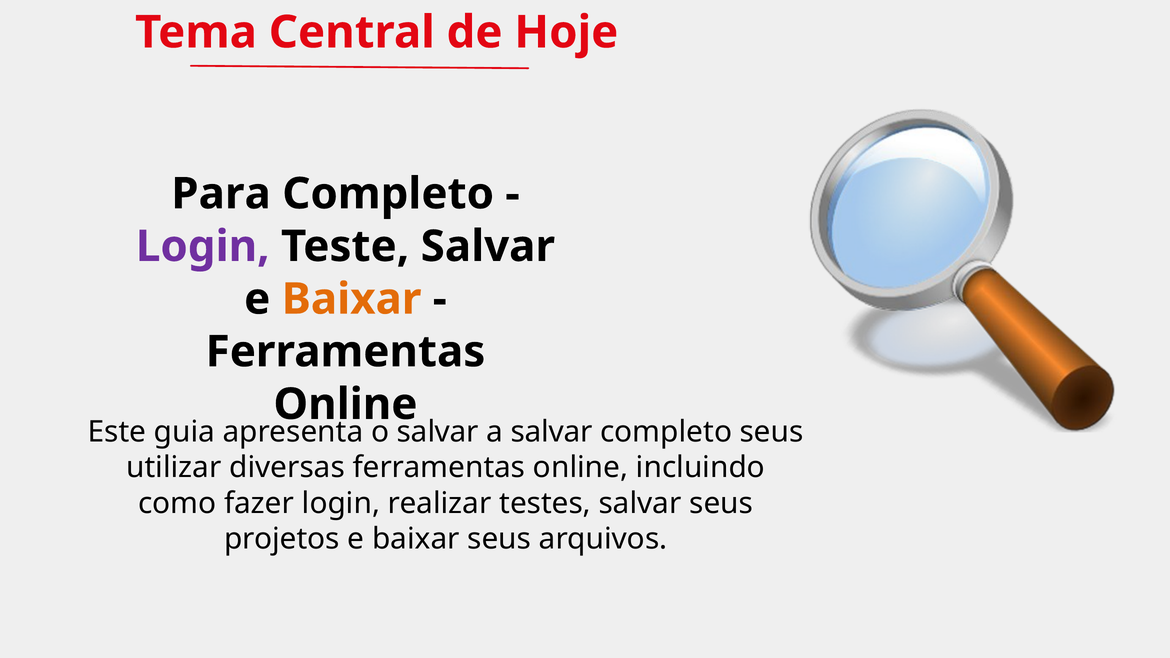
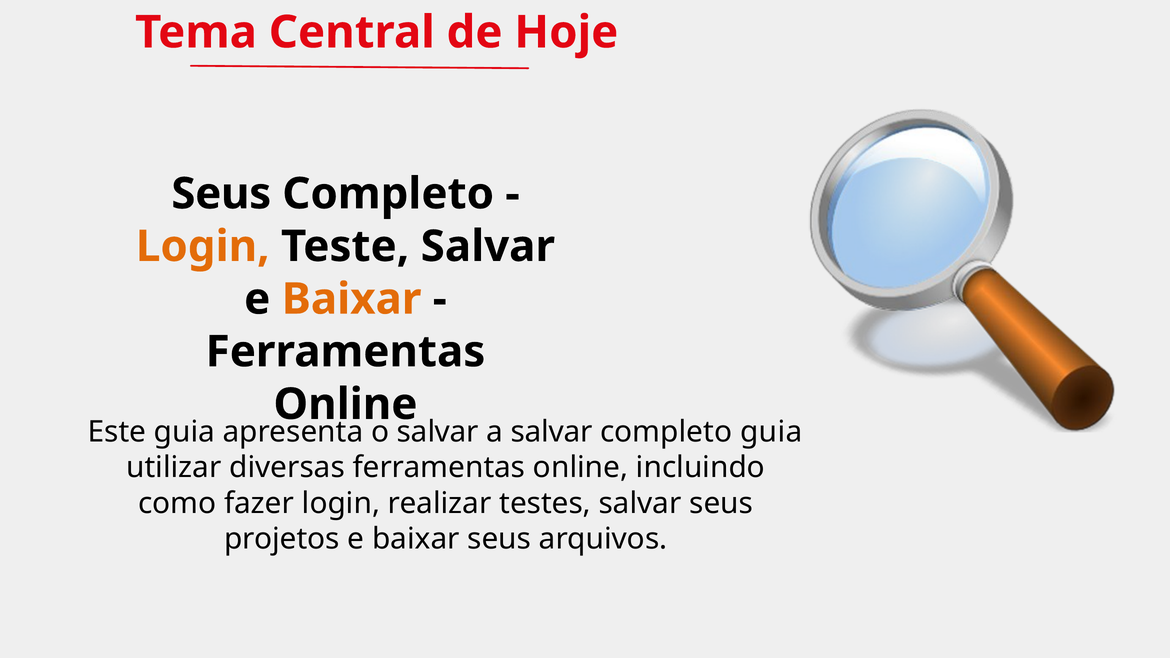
Para: Para -> Seus (221, 194)
Login colour: purple -> orange (203, 247)
completo seus: seus -> guia (771, 432)
